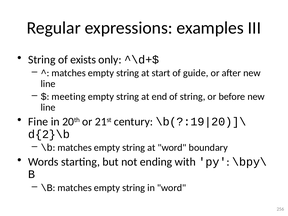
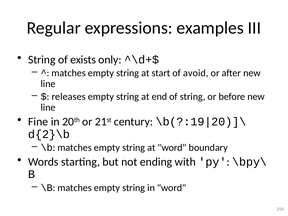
guide: guide -> avoid (196, 73)
meeting: meeting -> releases (69, 97)
